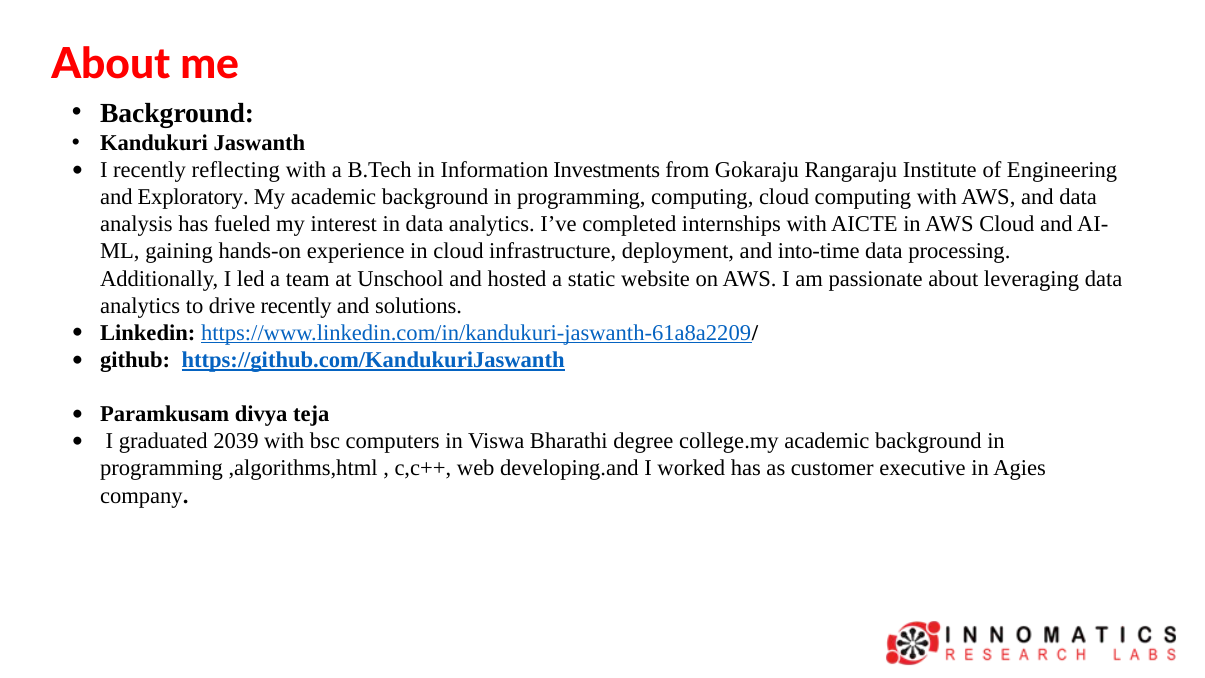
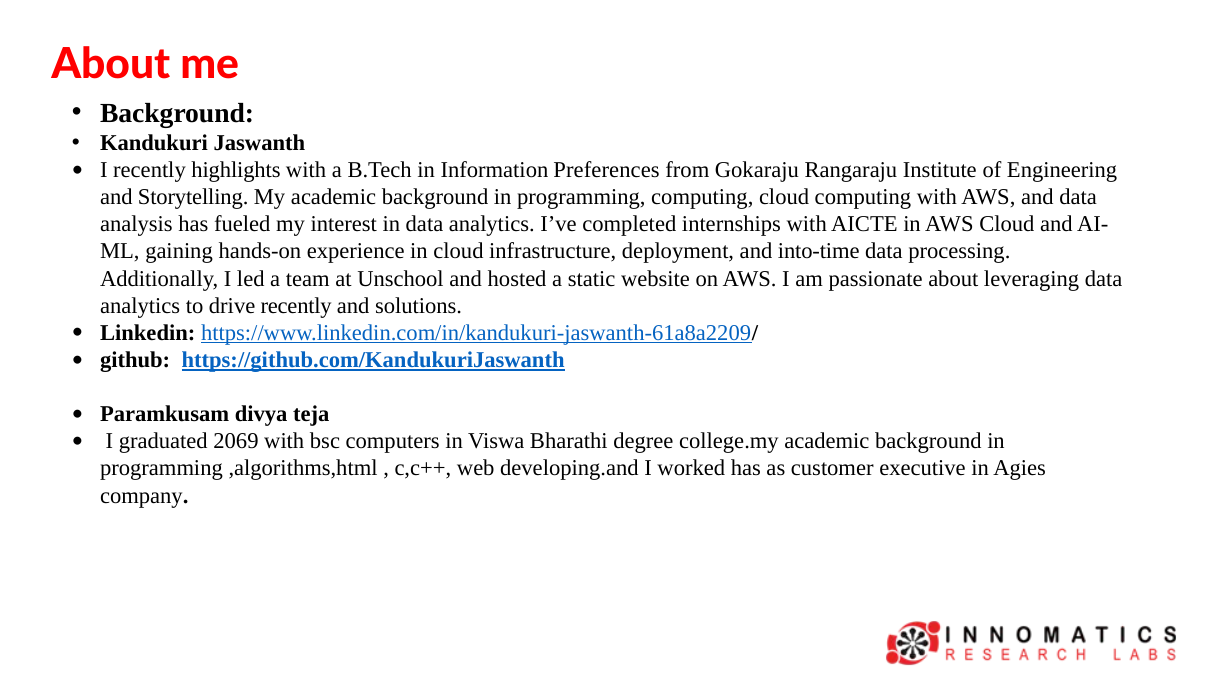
reflecting: reflecting -> highlights (236, 170)
Investments: Investments -> Preferences (607, 170)
Exploratory: Exploratory -> Storytelling (193, 197)
2039: 2039 -> 2069 (236, 441)
